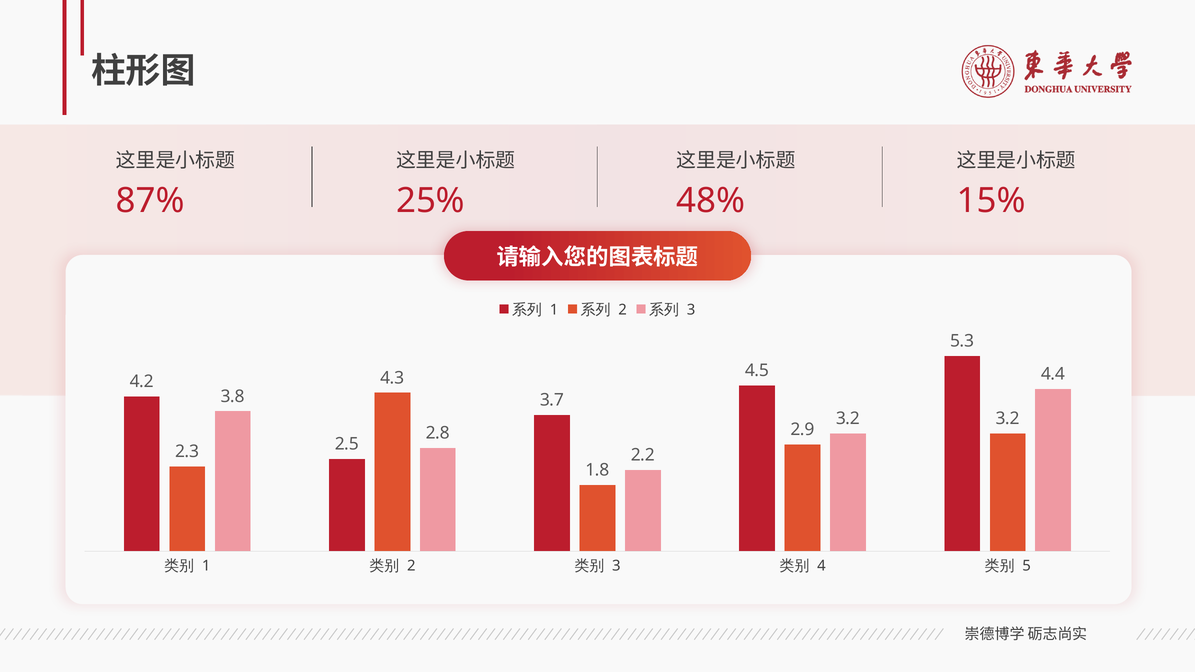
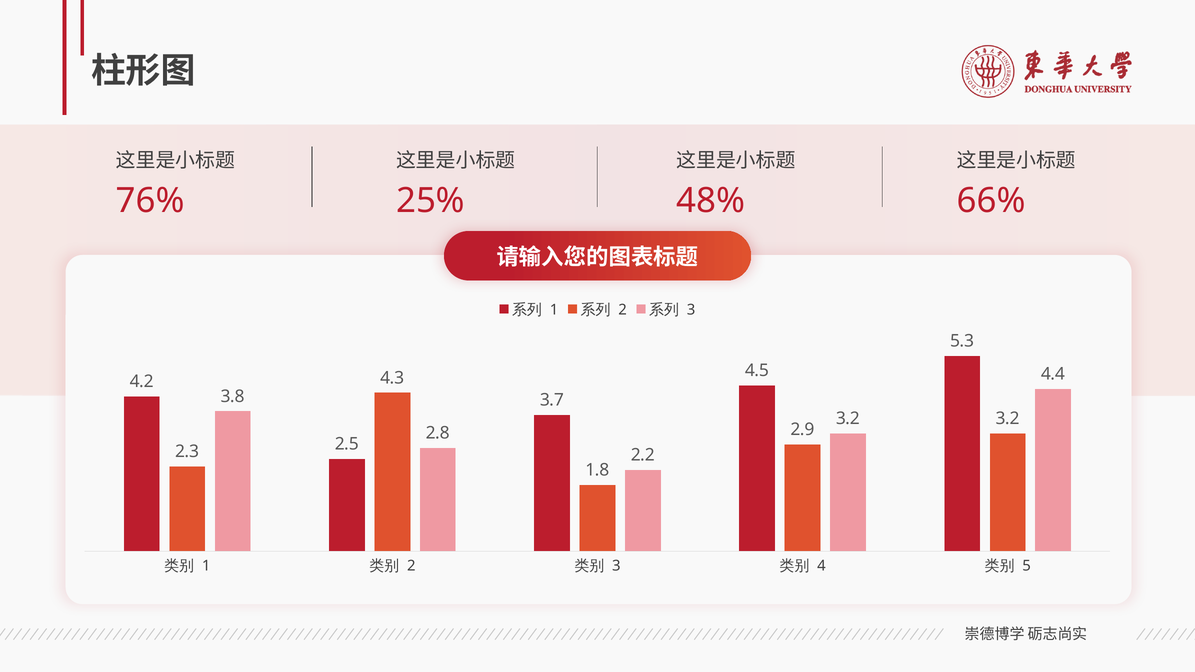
87%: 87% -> 76% (150, 201)
15%: 15% -> 66% (991, 201)
